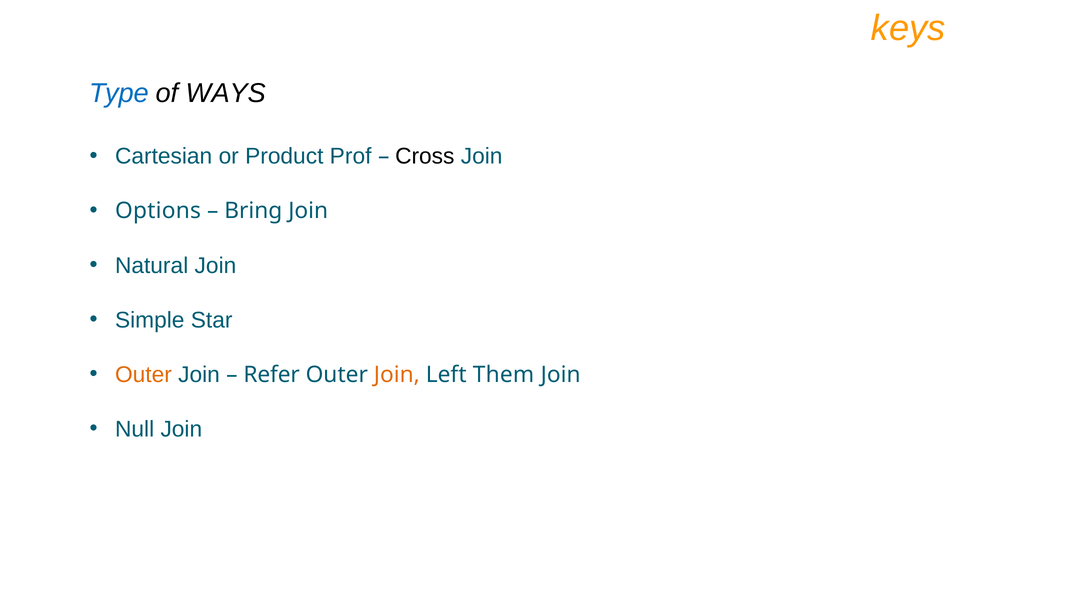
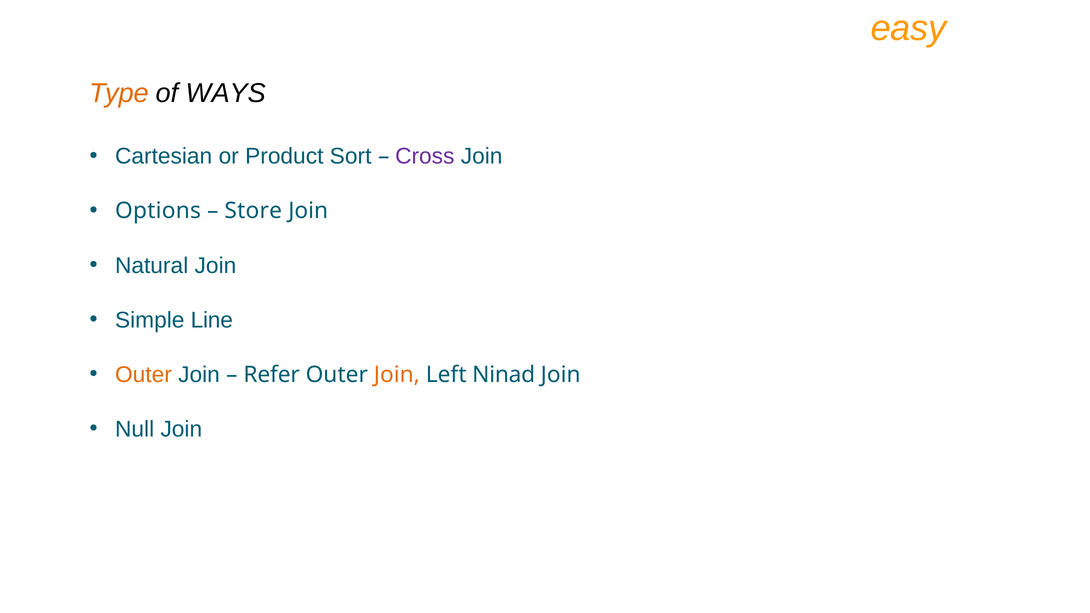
keys: keys -> easy (908, 28)
Type colour: blue -> orange (119, 93)
Prof: Prof -> Sort (351, 157)
Cross colour: black -> purple (425, 157)
Bring: Bring -> Store (253, 211)
Star: Star -> Line (212, 320)
Them: Them -> Ninad (504, 375)
